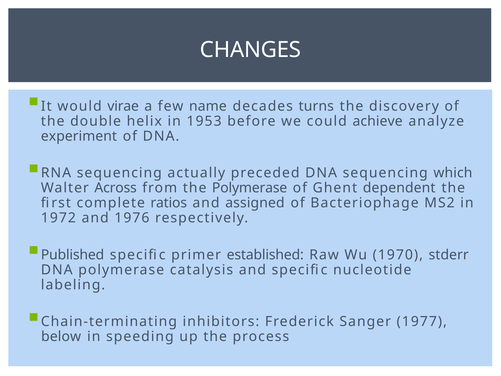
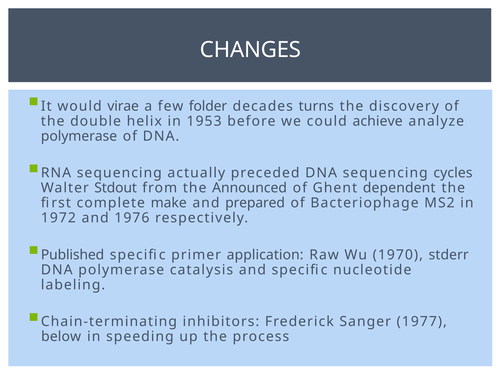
name: name -> folder (208, 106)
experiment: experiment -> polymerase (79, 136)
which: which -> cycles (453, 173)
Across: Across -> Stdout (116, 188)
the Polymerase: Polymerase -> Announced (250, 188)
ratios: ratios -> make (169, 203)
assigned: assigned -> prepared (255, 203)
established: established -> application (265, 255)
